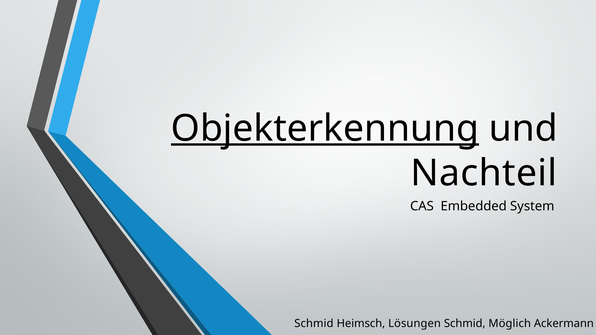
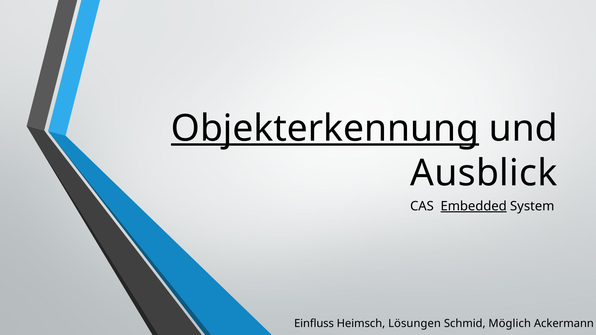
Nachteil: Nachteil -> Ausblick (484, 173)
Embedded underline: none -> present (474, 206)
Schmid: Schmid -> Einfluss (314, 324)
